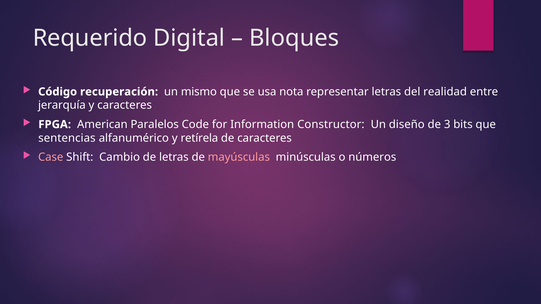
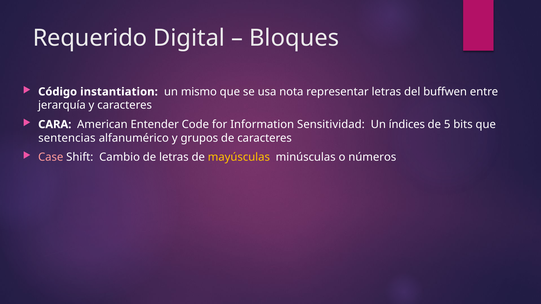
recuperación: recuperación -> instantiation (119, 92)
realidad: realidad -> buffwen (445, 92)
FPGA: FPGA -> CARA (55, 125)
Paralelos: Paralelos -> Entender (155, 125)
Constructor: Constructor -> Sensitividad (331, 125)
diseño: diseño -> índices (407, 125)
3: 3 -> 5 (447, 125)
retírela: retírela -> grupos (199, 138)
mayúsculas colour: pink -> yellow (239, 157)
